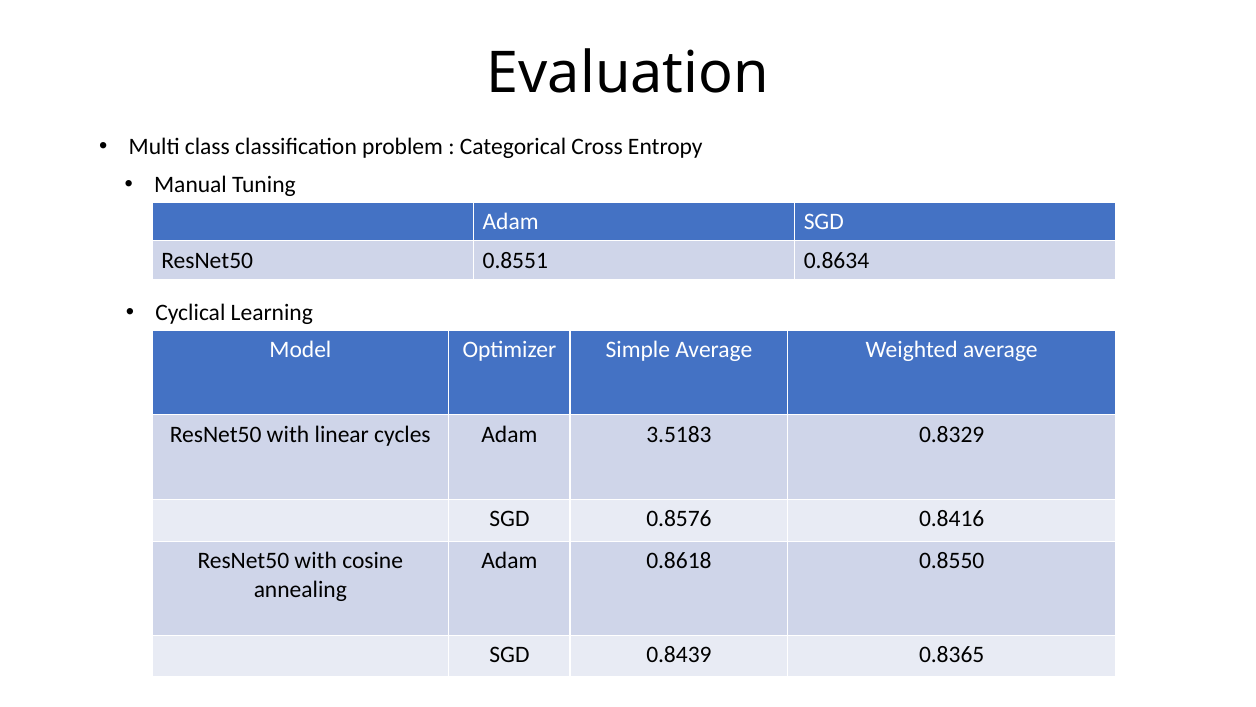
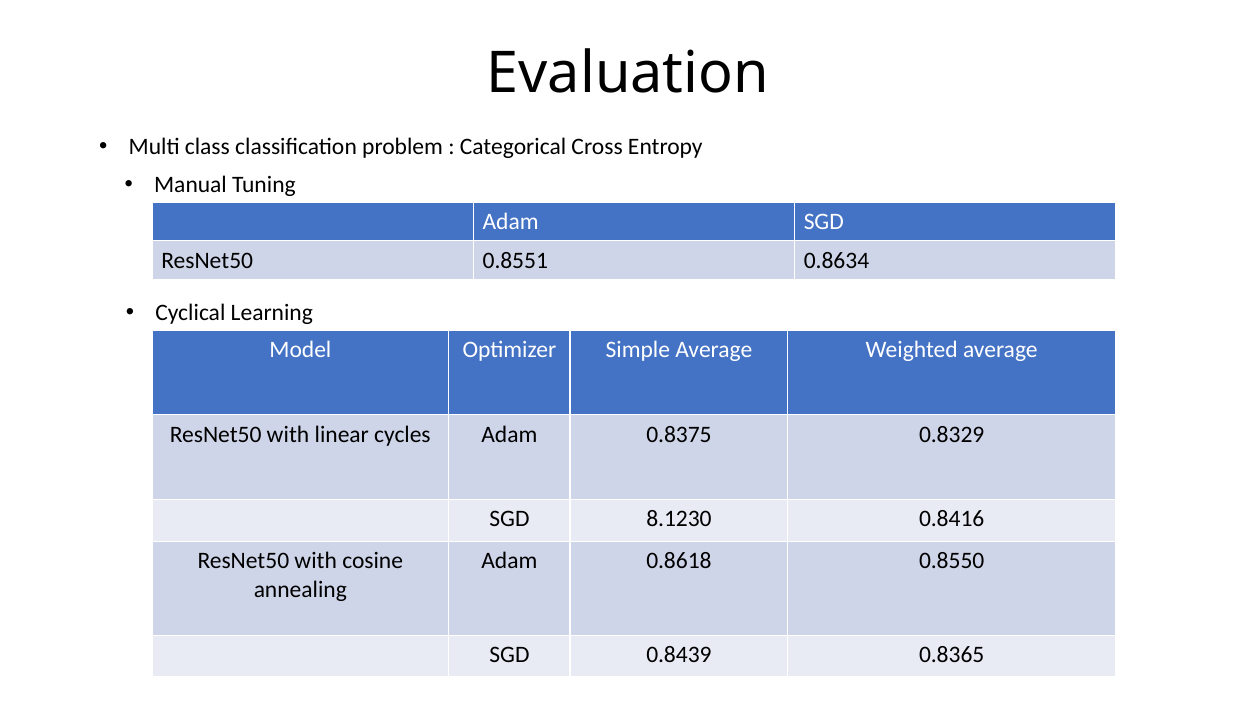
3.5183: 3.5183 -> 0.8375 (679, 434)
0.8576: 0.8576 -> 8.1230 (679, 519)
